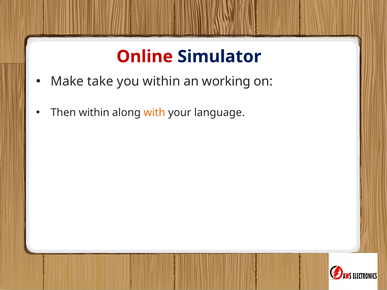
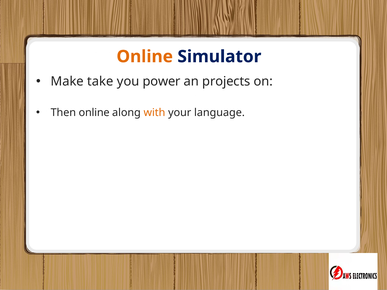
Online colour: red -> orange (145, 57)
you within: within -> power (162, 82)
working: working -> projects (226, 82)
Then within: within -> online (94, 113)
